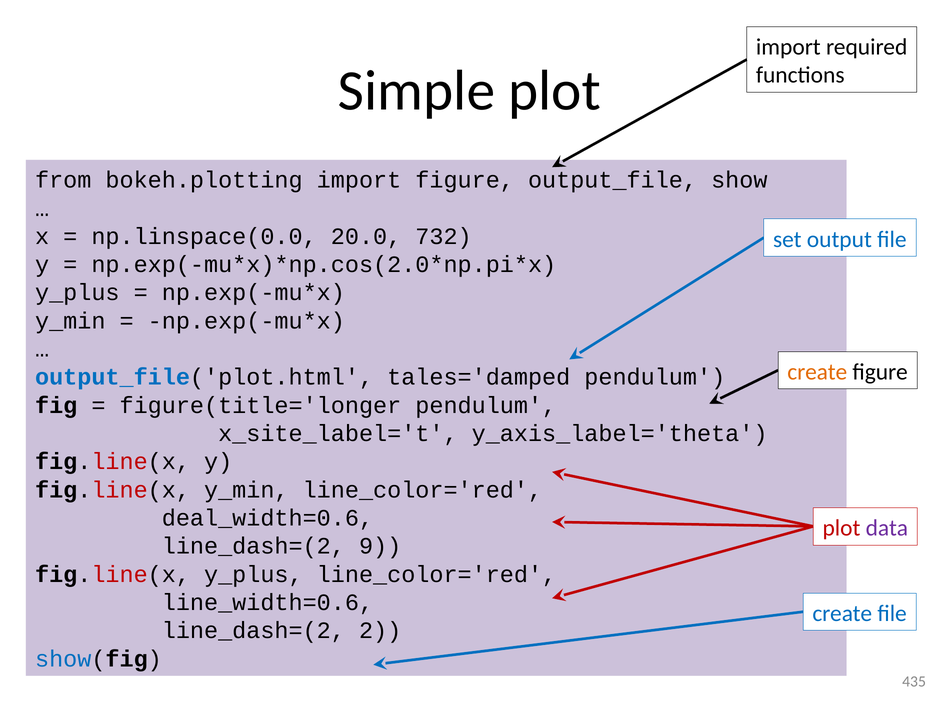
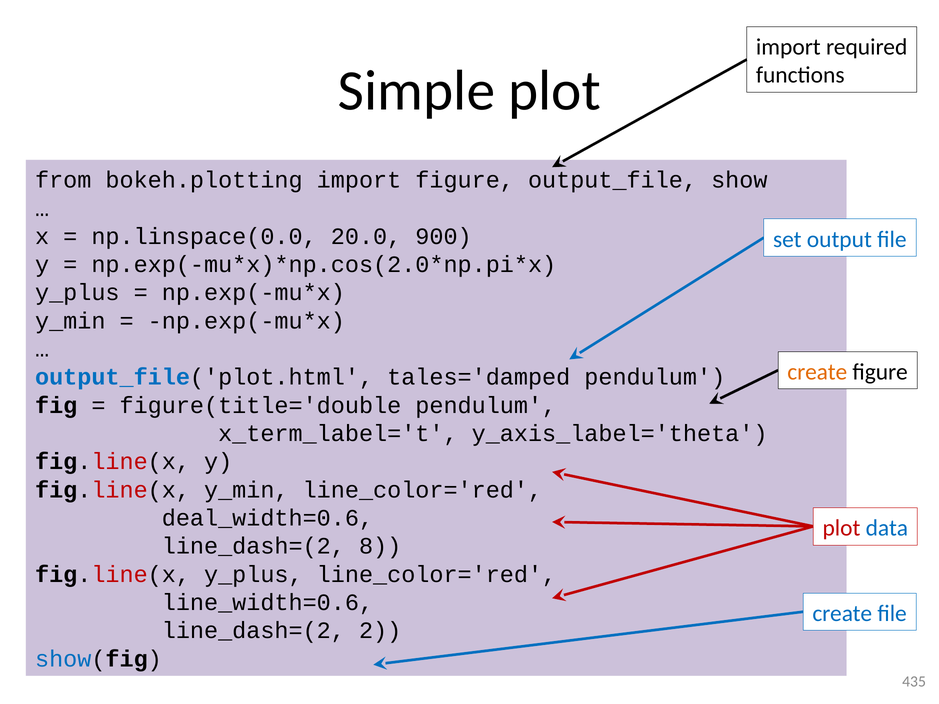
732: 732 -> 900 (444, 237)
figure(title='longer: figure(title='longer -> figure(title='double (260, 406)
x_site_label='t: x_site_label='t -> x_term_label='t (338, 434)
data colour: purple -> blue (887, 528)
9: 9 -> 8 (380, 546)
